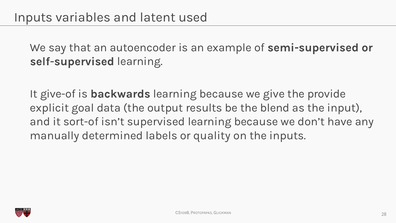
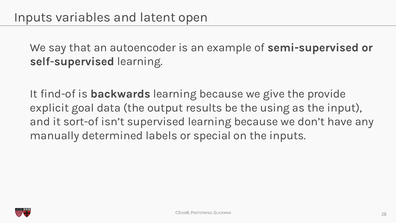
used: used -> open (193, 17)
give-of: give-of -> find-of (58, 94)
blend: blend -> using (275, 108)
quality: quality -> special (212, 135)
